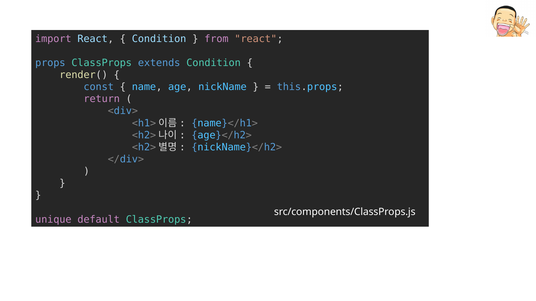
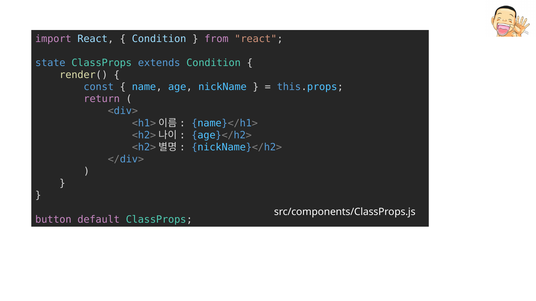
props: props -> state (50, 63)
unique: unique -> button (53, 220)
